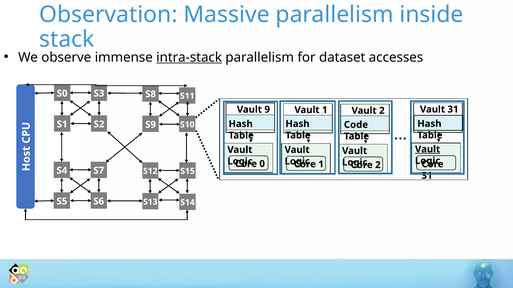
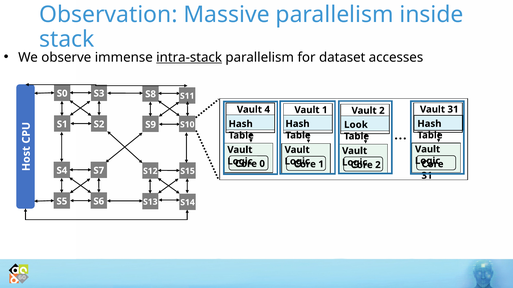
9: 9 -> 4 (267, 110)
Code: Code -> Look (356, 125)
Vault underline: present -> none (428, 150)
